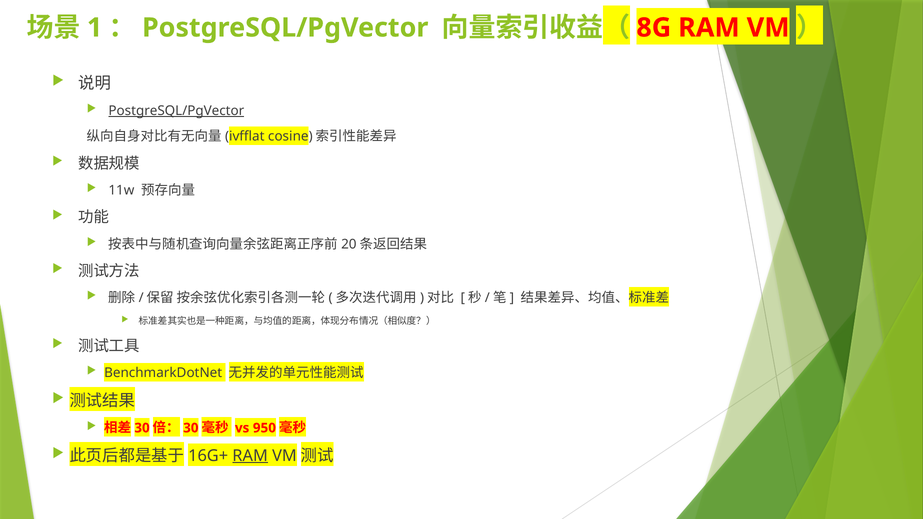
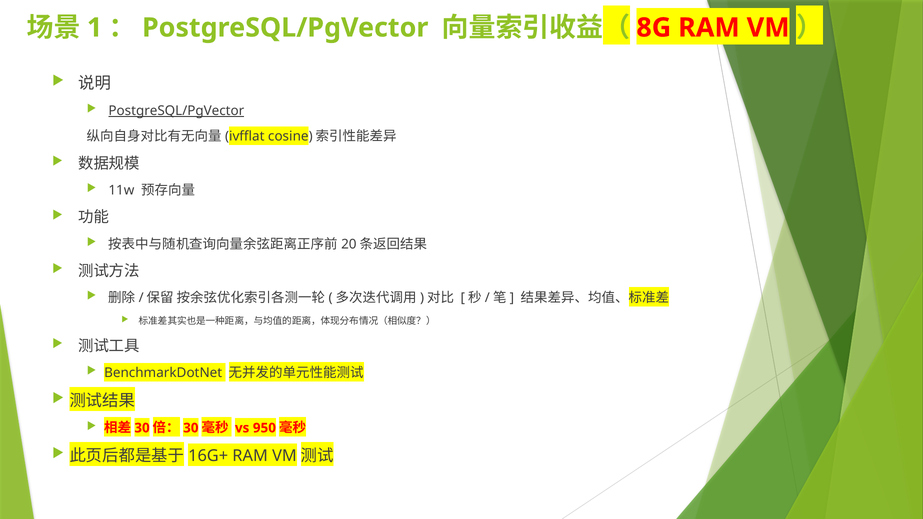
RAM underline: present -> none (250, 456)
